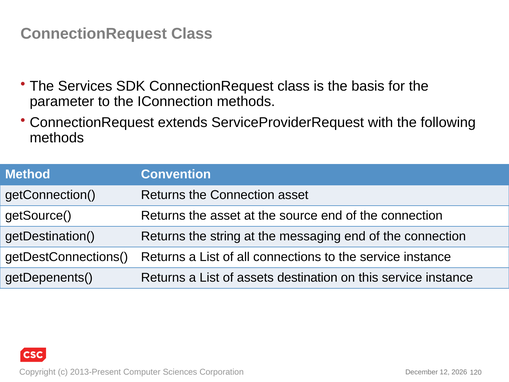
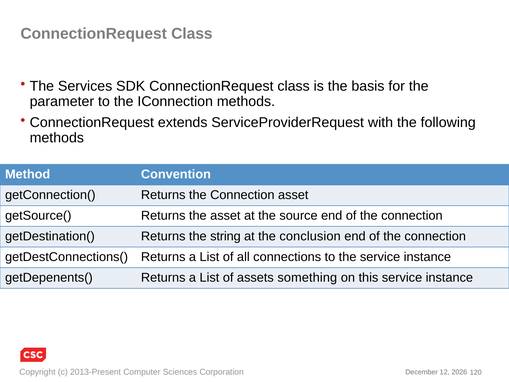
messaging: messaging -> conclusion (310, 236)
destination: destination -> something (307, 277)
